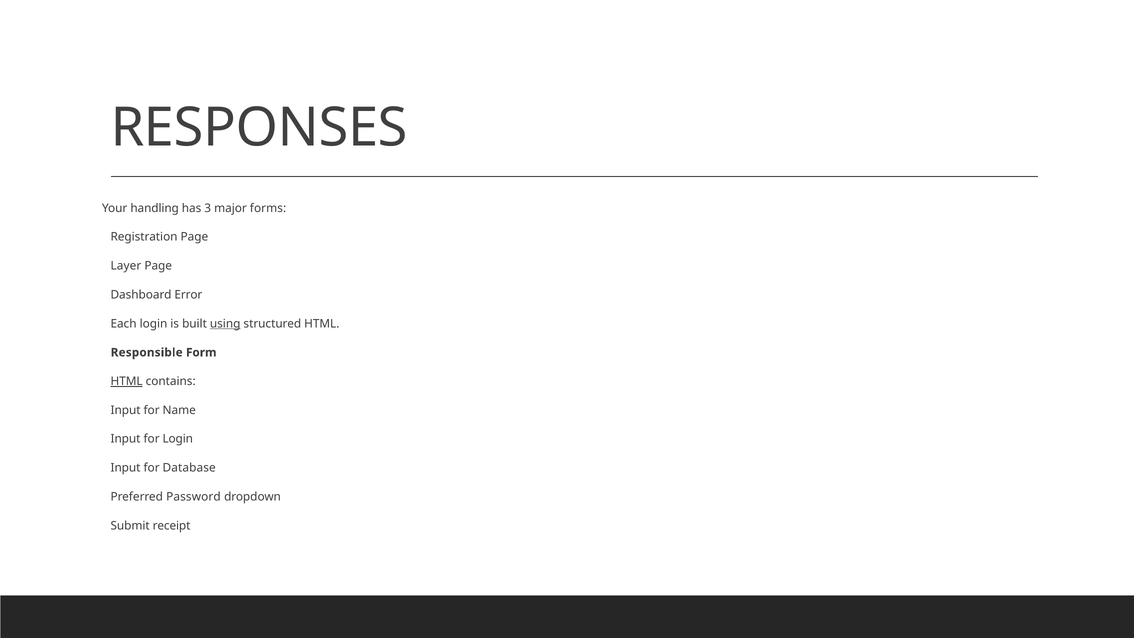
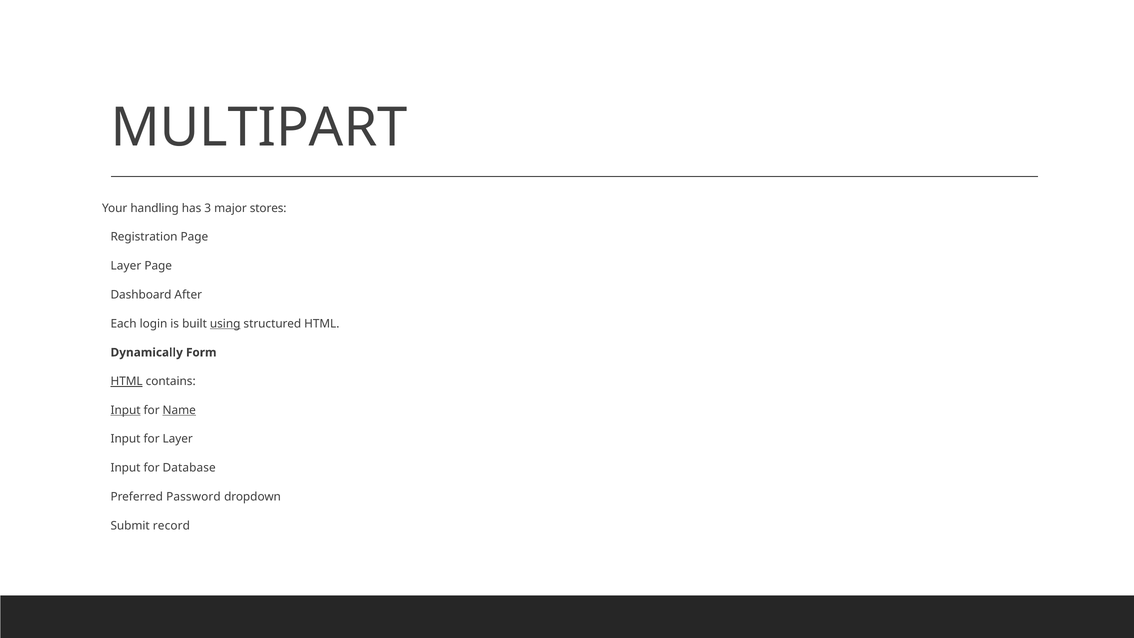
RESPONSES: RESPONSES -> MULTIPART (259, 128)
forms: forms -> stores (268, 208)
Error: Error -> After (188, 295)
Responsible: Responsible -> Dynamically (147, 352)
Input underline: none -> present (126, 410)
Name underline: none -> present (179, 410)
for Login: Login -> Layer (178, 439)
receipt: receipt -> record (171, 526)
